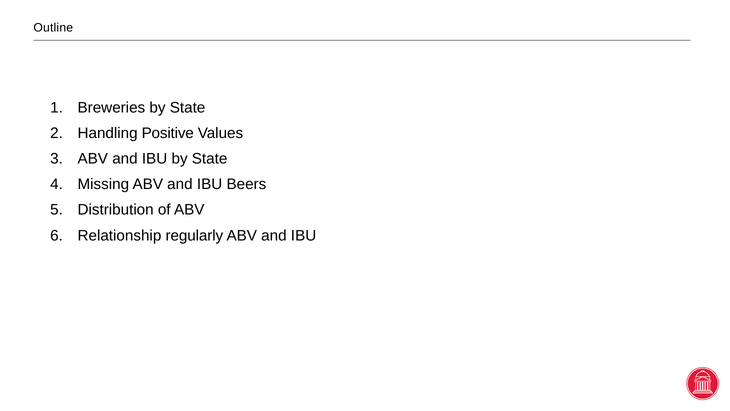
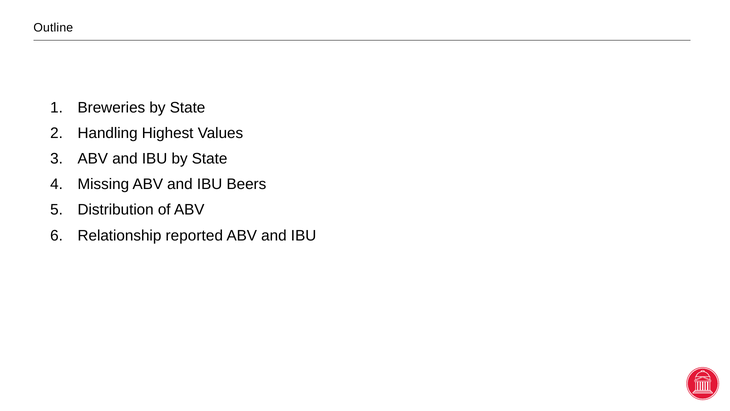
Positive: Positive -> Highest (168, 133)
regularly: regularly -> reported (194, 235)
